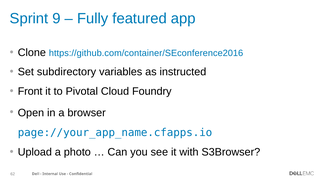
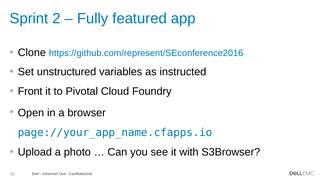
9: 9 -> 2 (57, 18)
https://github.com/container/SEconference2016: https://github.com/container/SEconference2016 -> https://github.com/represent/SEconference2016 (146, 53)
subdirectory: subdirectory -> unstructured (67, 72)
